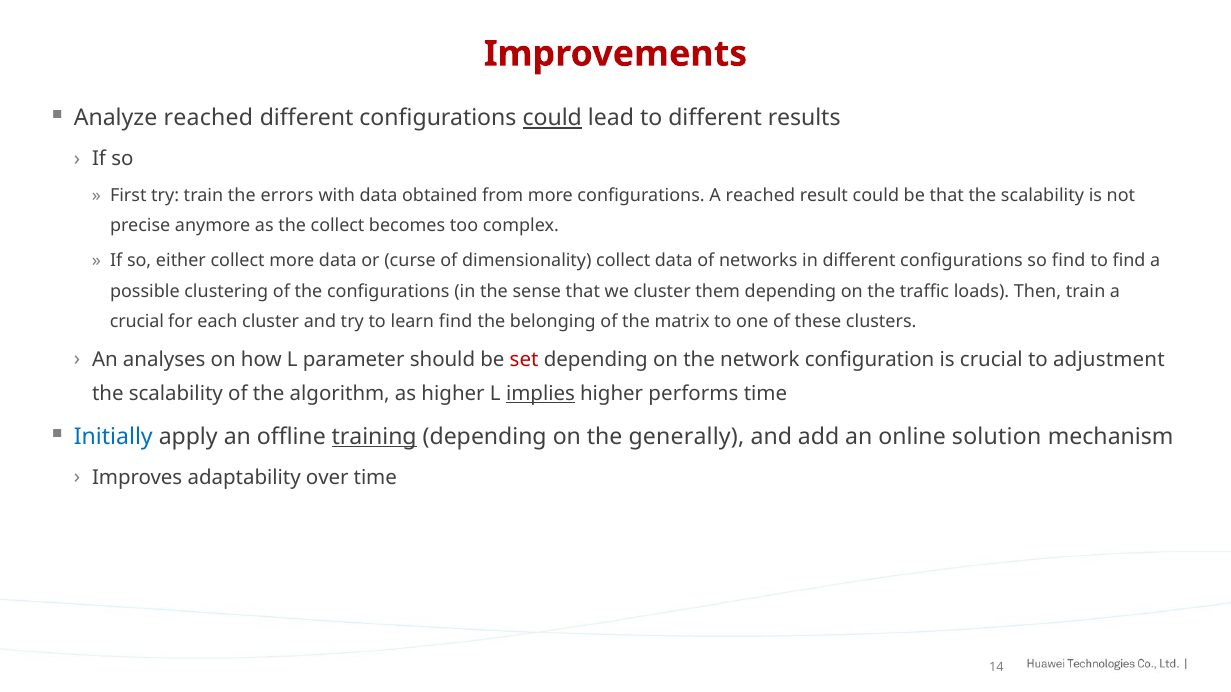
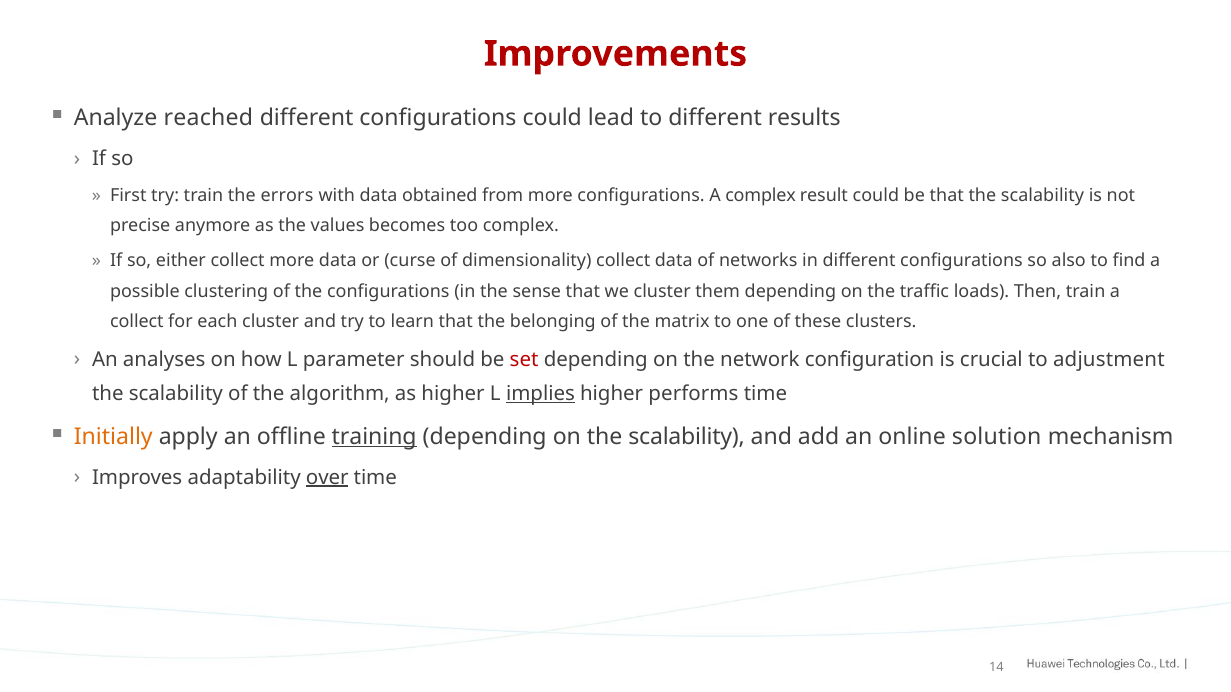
could underline: present -> none (552, 118)
A reached: reached -> complex (761, 196)
the collect: collect -> values (338, 226)
so find: find -> also (1069, 261)
crucial: crucial -> collect (137, 322)
learn find: find -> that (456, 322)
Initially colour: blue -> orange (113, 437)
on the generally: generally -> scalability (687, 437)
over underline: none -> present (327, 478)
